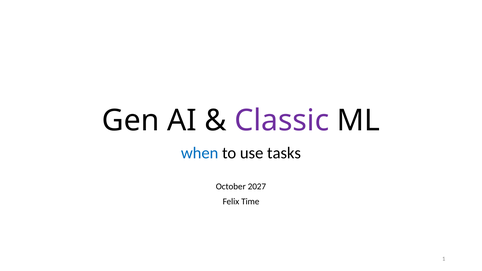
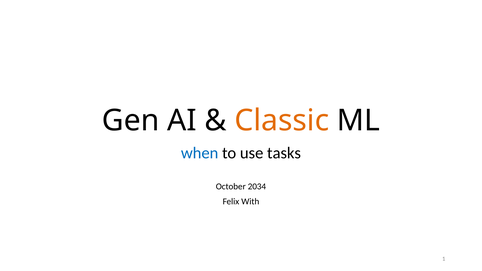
Classic colour: purple -> orange (282, 120)
2027: 2027 -> 2034 (257, 187)
Time: Time -> With (250, 202)
